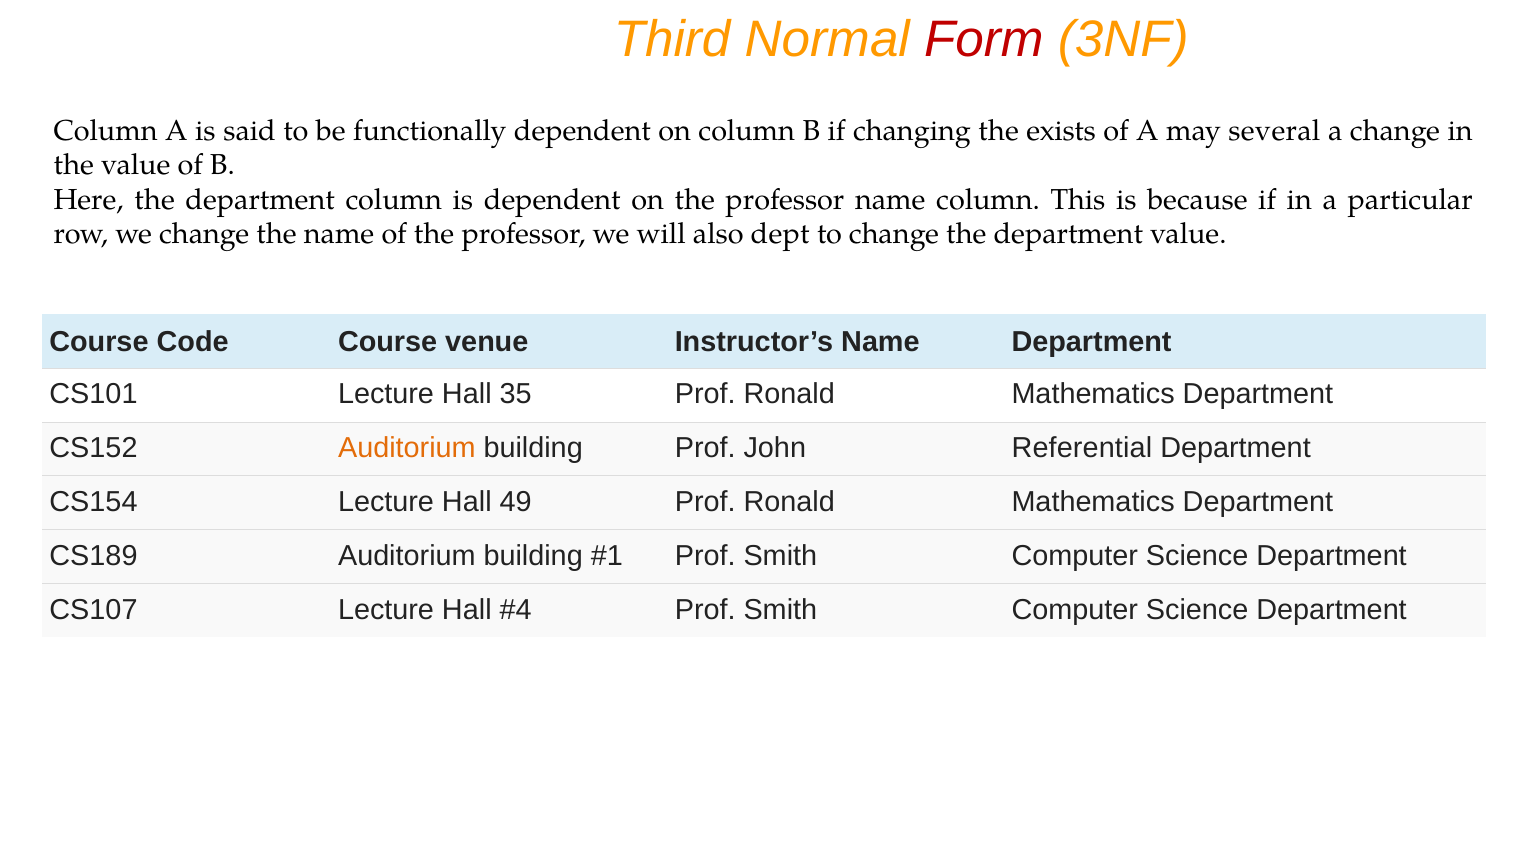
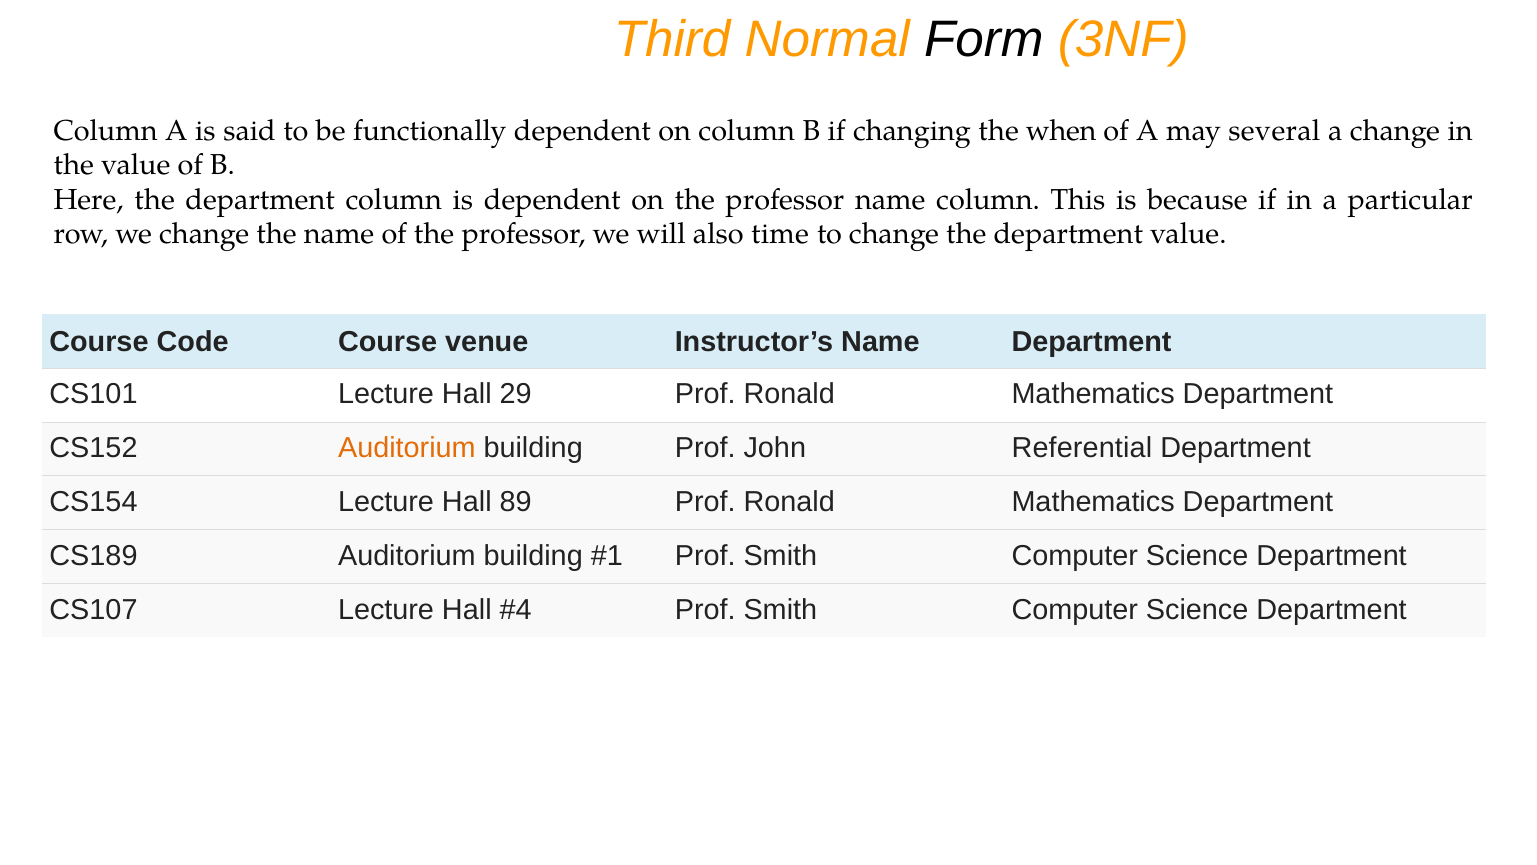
Form colour: red -> black (984, 40)
exists: exists -> when (1061, 131)
dept: dept -> time (780, 234)
35: 35 -> 29 (516, 394)
49: 49 -> 89 (516, 502)
